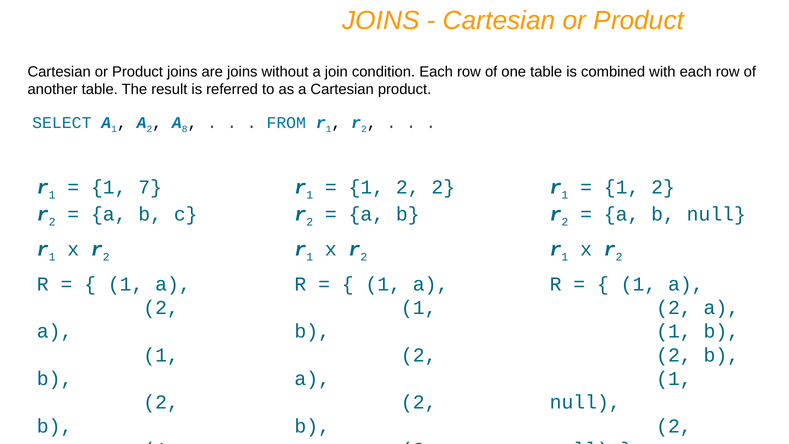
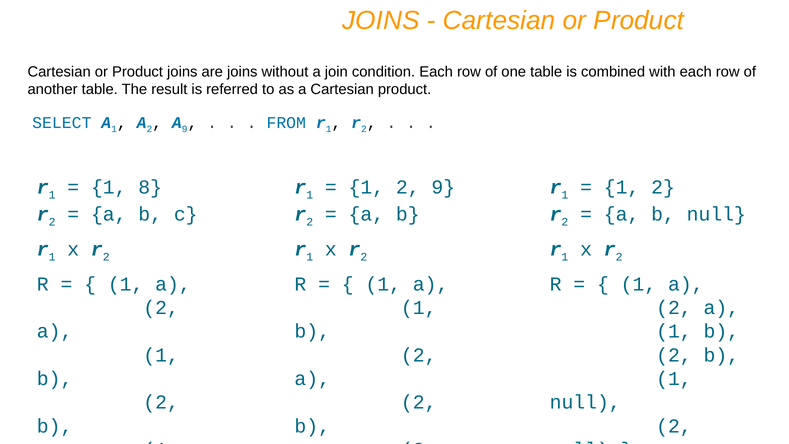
A 8: 8 -> 9 (185, 129)
7: 7 -> 8 (150, 187)
2 2: 2 -> 9 (443, 187)
